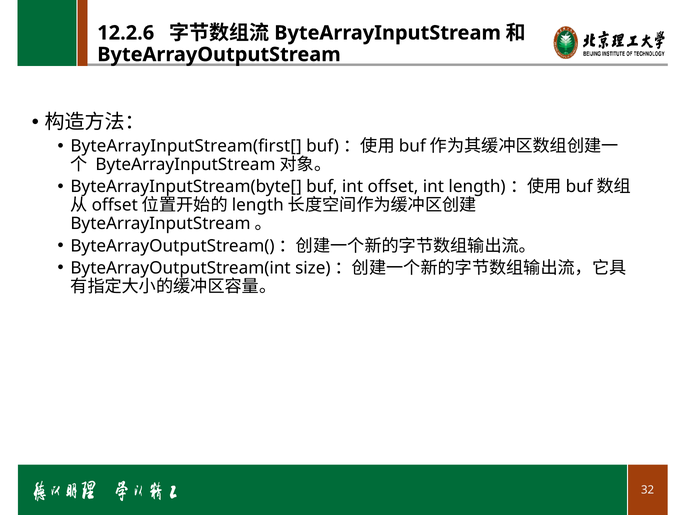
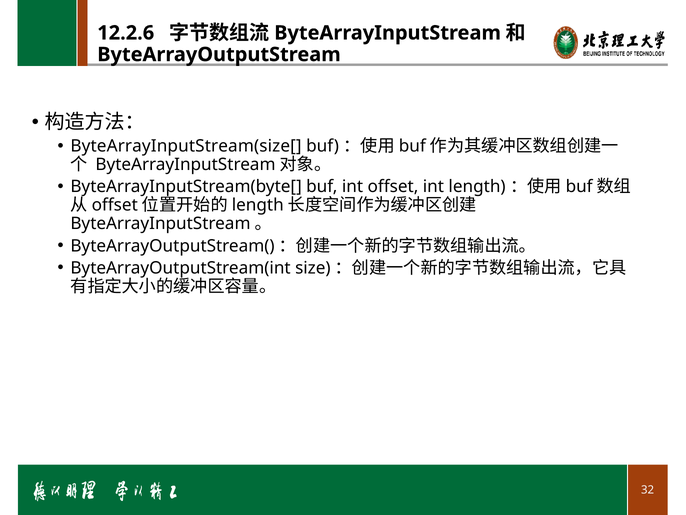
ByteArrayInputStream(first[: ByteArrayInputStream(first[ -> ByteArrayInputStream(size[ (186, 146)
